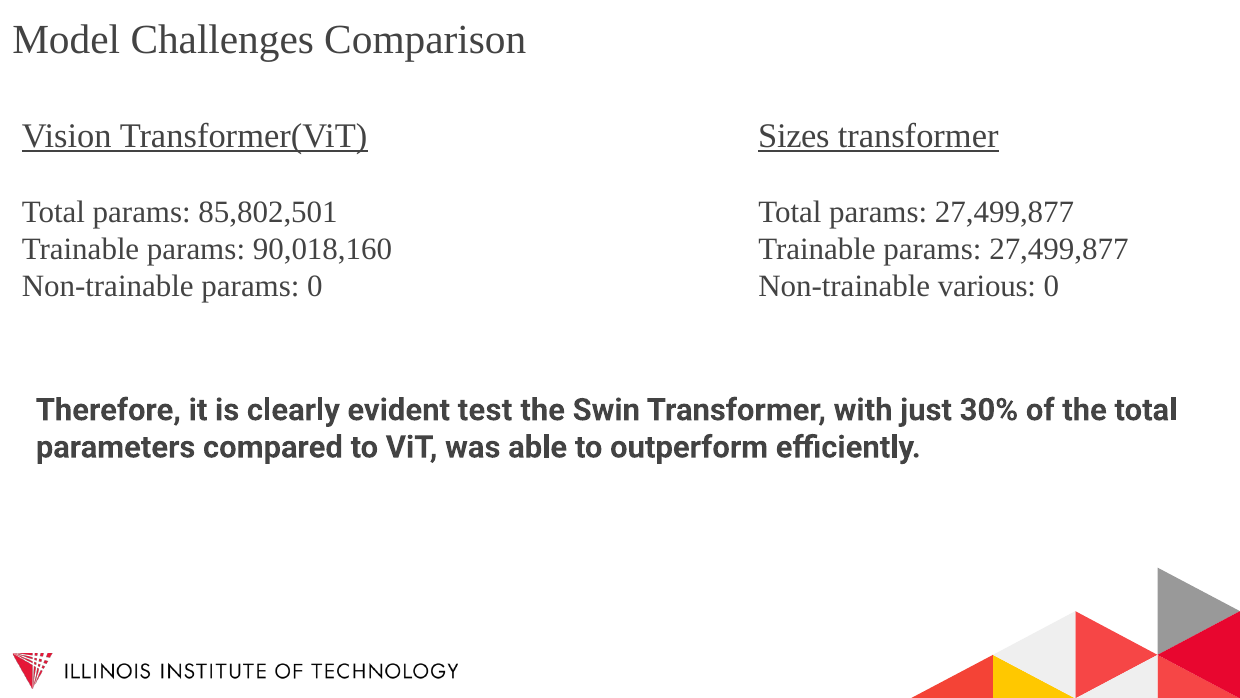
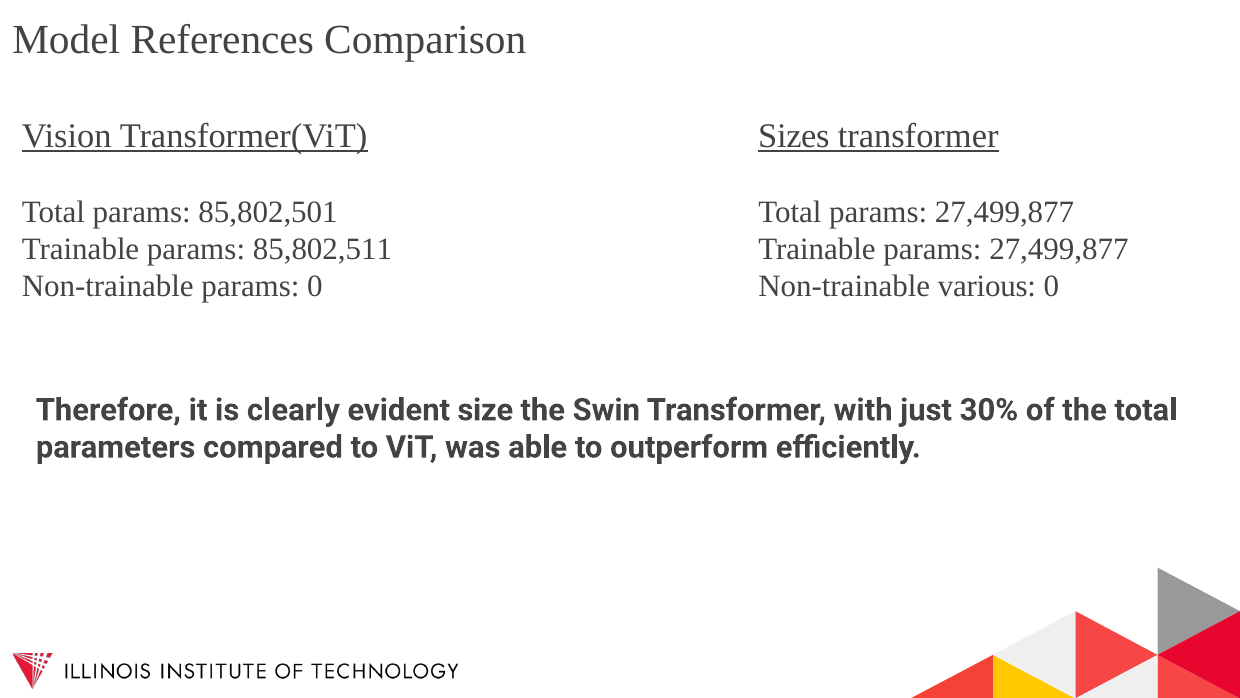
Challenges: Challenges -> References (222, 40)
90,018,160: 90,018,160 -> 85,802,511 (322, 249)
test: test -> size (485, 410)
